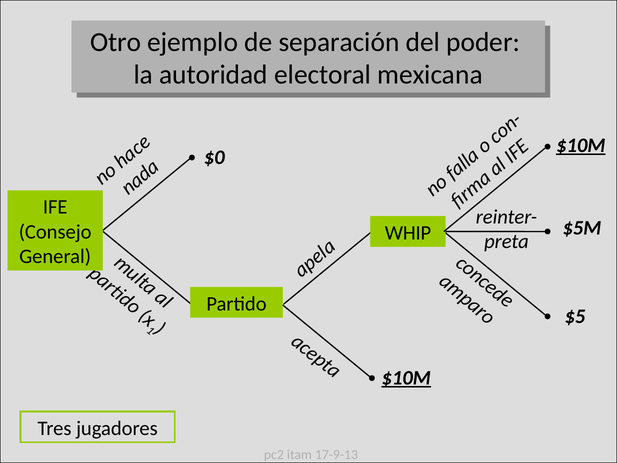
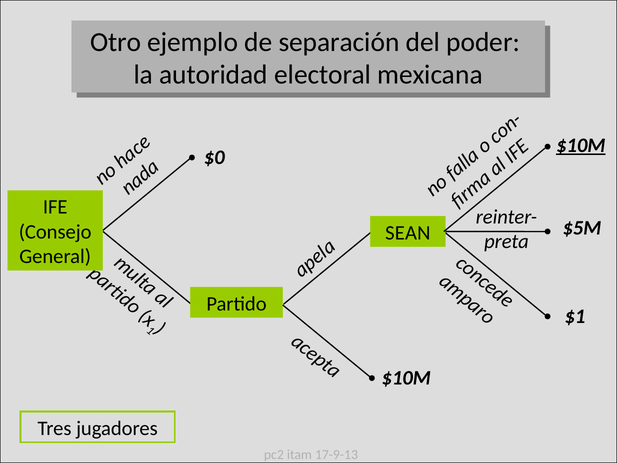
WHIP: WHIP -> SEAN (408, 233)
$5: $5 -> $1 (575, 316)
$10M underline: present -> none (406, 378)
